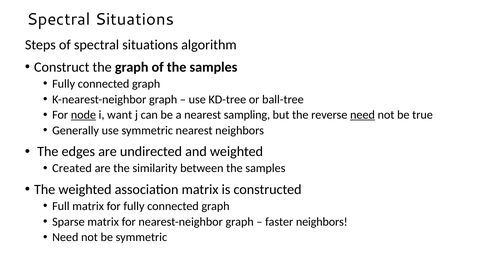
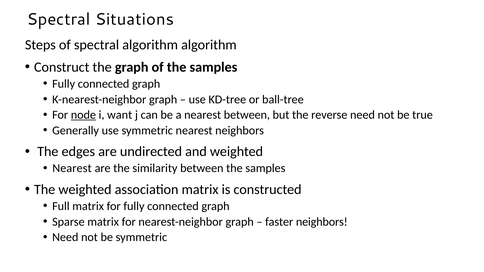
of spectral situations: situations -> algorithm (150, 45)
nearest sampling: sampling -> between (247, 115)
need underline: present -> none (363, 115)
Created: Created -> Nearest (72, 168)
